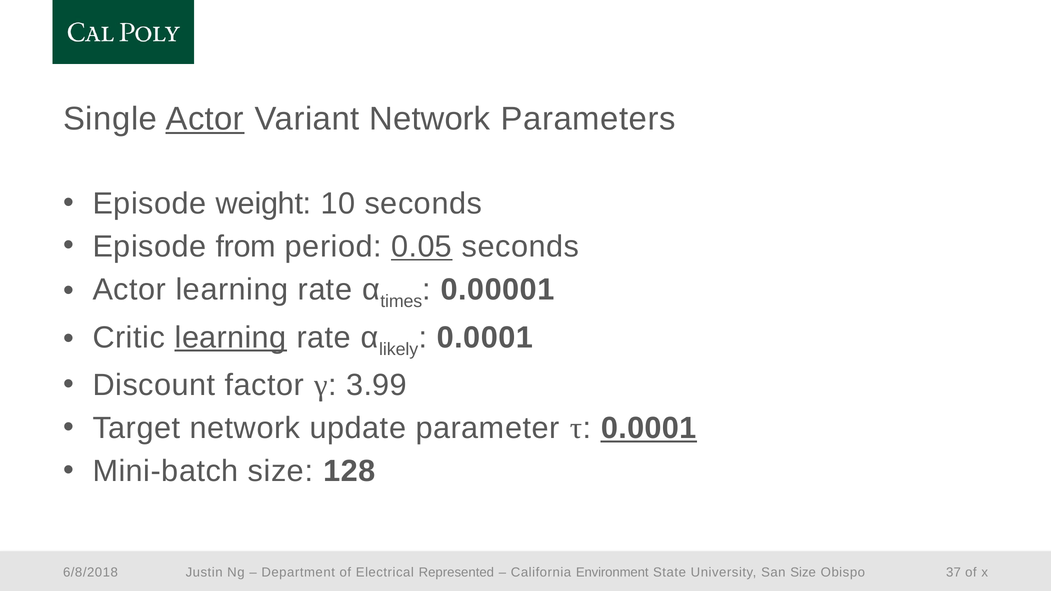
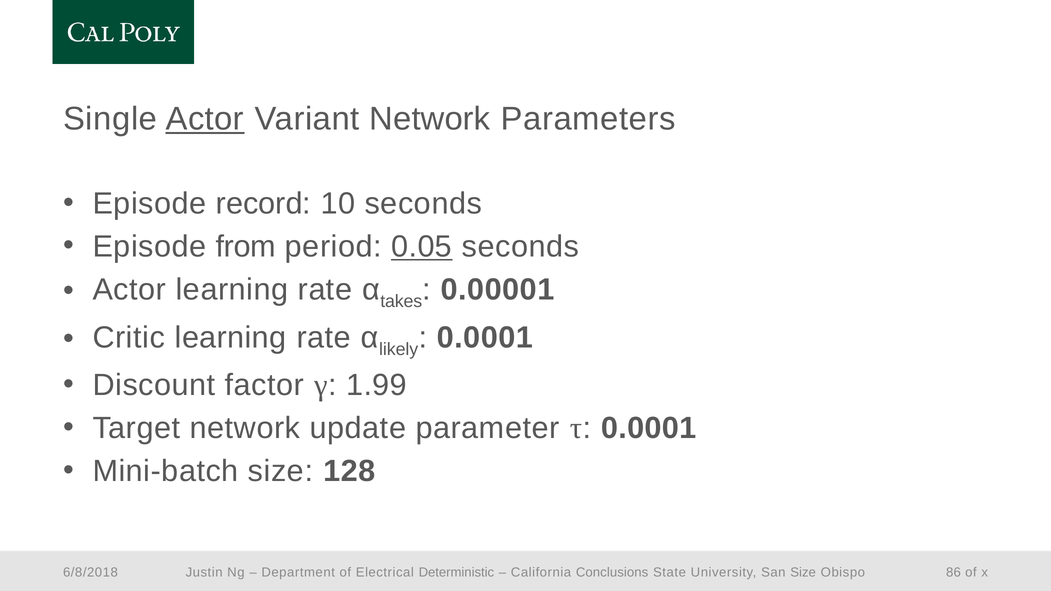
weight: weight -> record (263, 204)
times: times -> takes (401, 301)
learning underline: present -> none (231, 338)
3.99: 3.99 -> 1.99 (377, 385)
0.0001 underline: present -> none (649, 428)
Represented: Represented -> Deterministic (456, 573)
Environment: Environment -> Conclusions (612, 573)
37: 37 -> 86 (953, 573)
